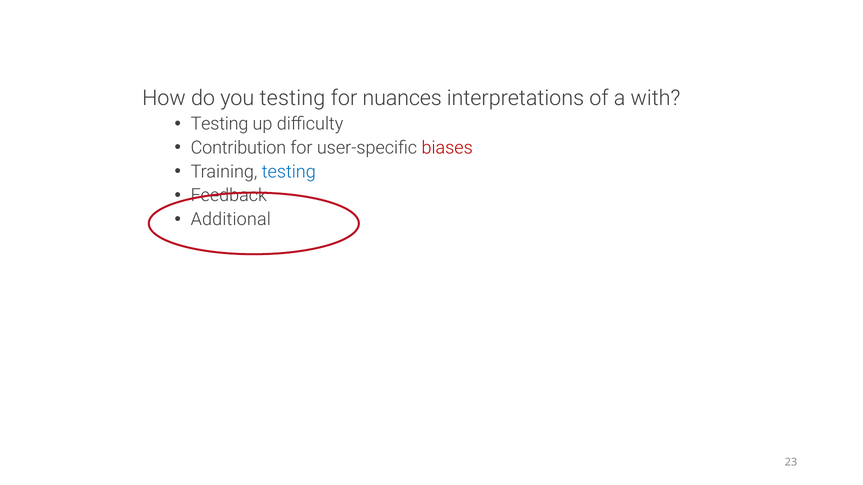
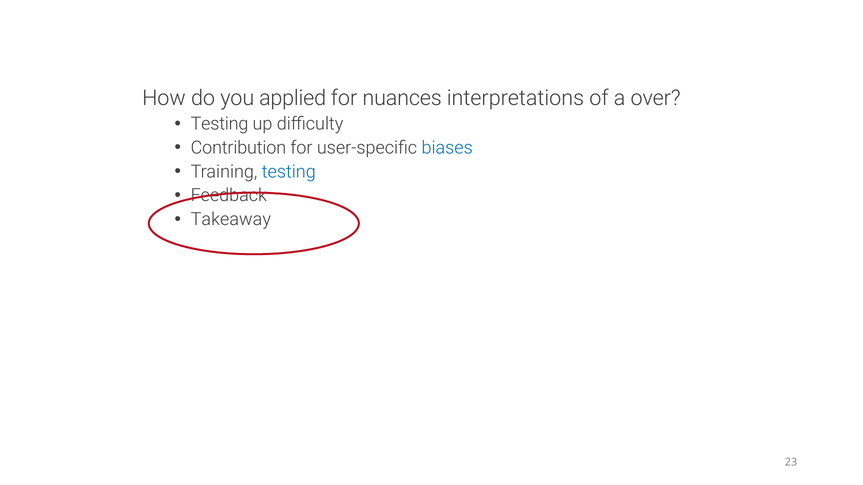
you testing: testing -> applied (293, 98)
with: with -> over (656, 98)
biases colour: red -> blue (447, 148)
Additional: Additional -> Takeaway (231, 220)
